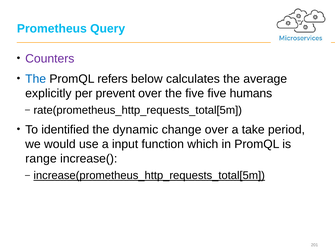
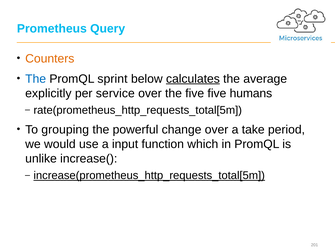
Counters colour: purple -> orange (50, 59)
refers: refers -> sprint (112, 79)
calculates underline: none -> present (193, 79)
prevent: prevent -> service (115, 93)
identified: identified -> grouping (65, 130)
dynamic: dynamic -> powerful (136, 130)
range: range -> unlike (41, 159)
